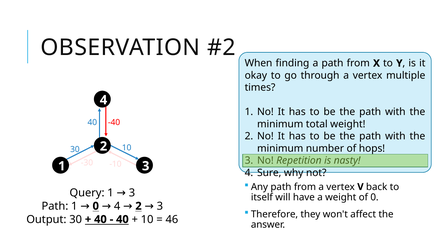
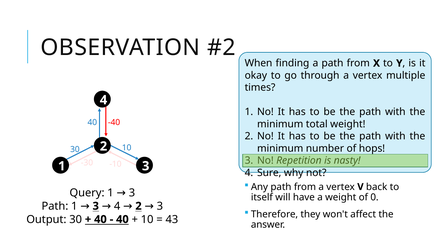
0: 0 -> 3 (96, 206)
46: 46 -> 43 (172, 220)
